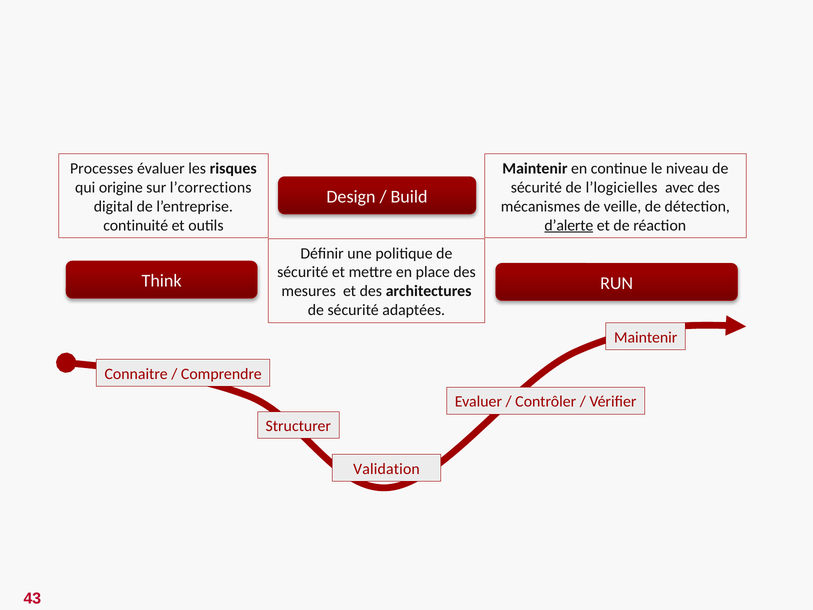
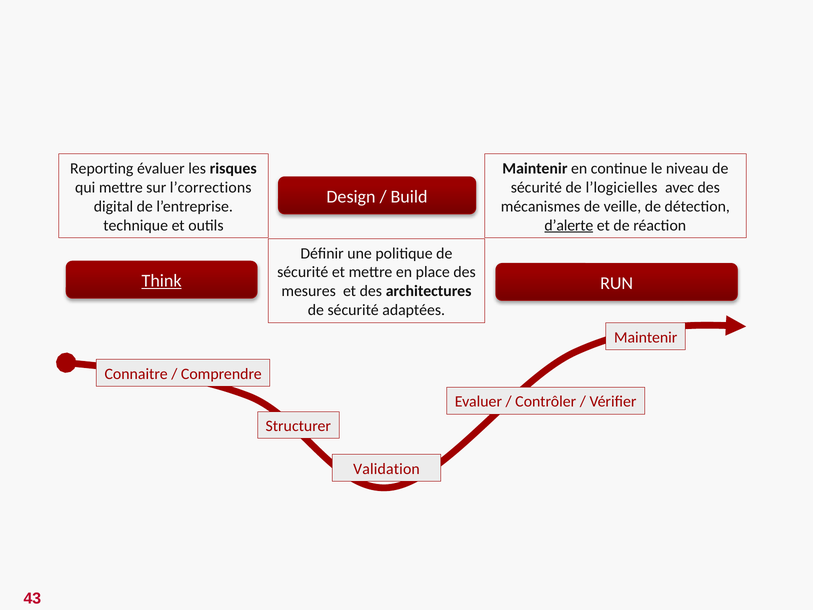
Processes: Processes -> Reporting (102, 168)
qui origine: origine -> mettre (121, 187)
continuité: continuité -> technique (136, 225)
Think underline: none -> present (162, 281)
